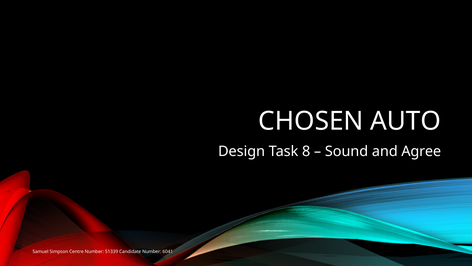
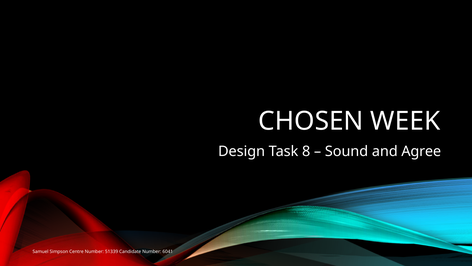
AUTO: AUTO -> WEEK (405, 121)
